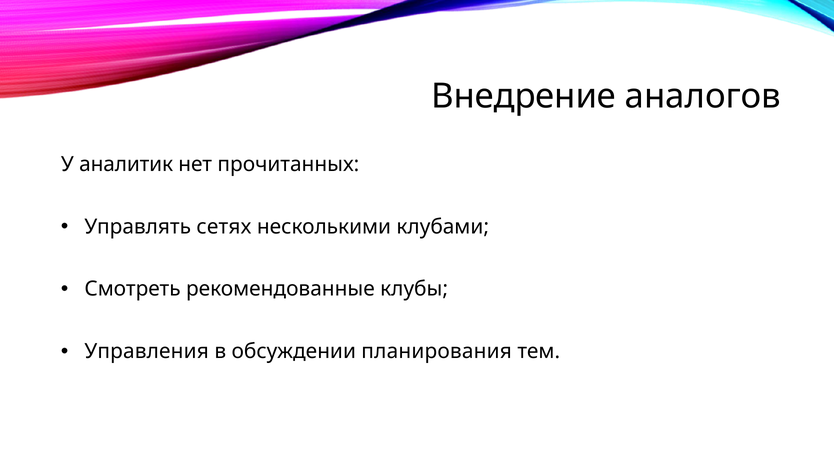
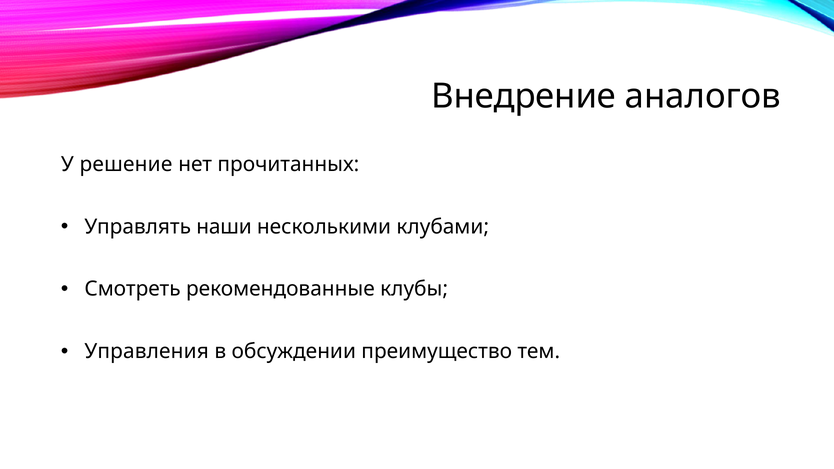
аналитик: аналитик -> решение (126, 164)
сетях: сетях -> наши (224, 227)
планирования: планирования -> преимущество (437, 352)
